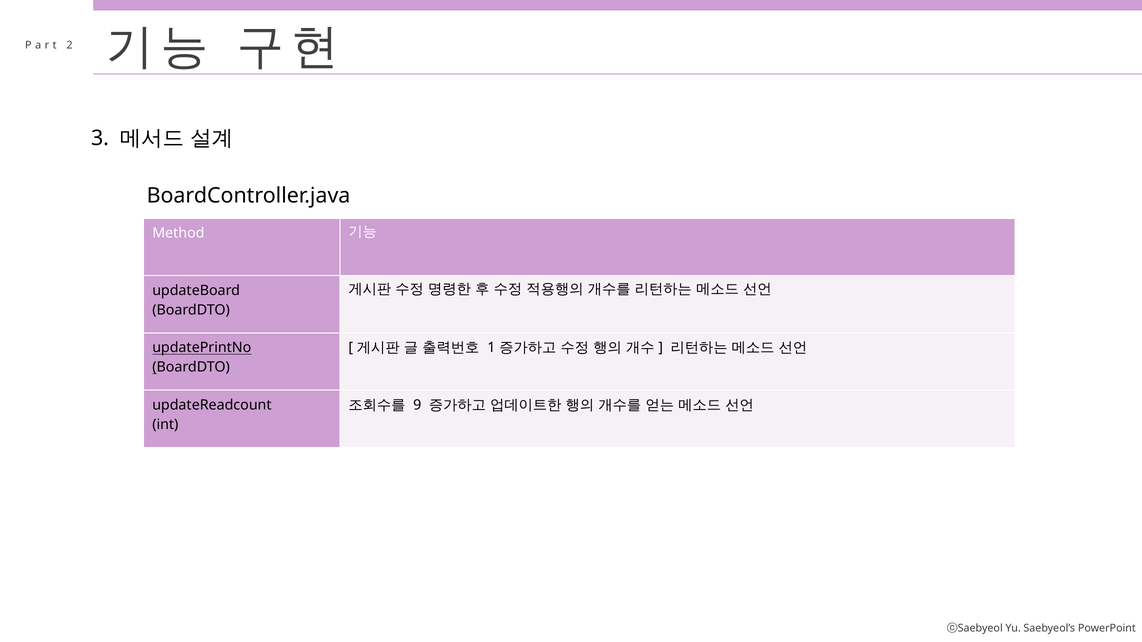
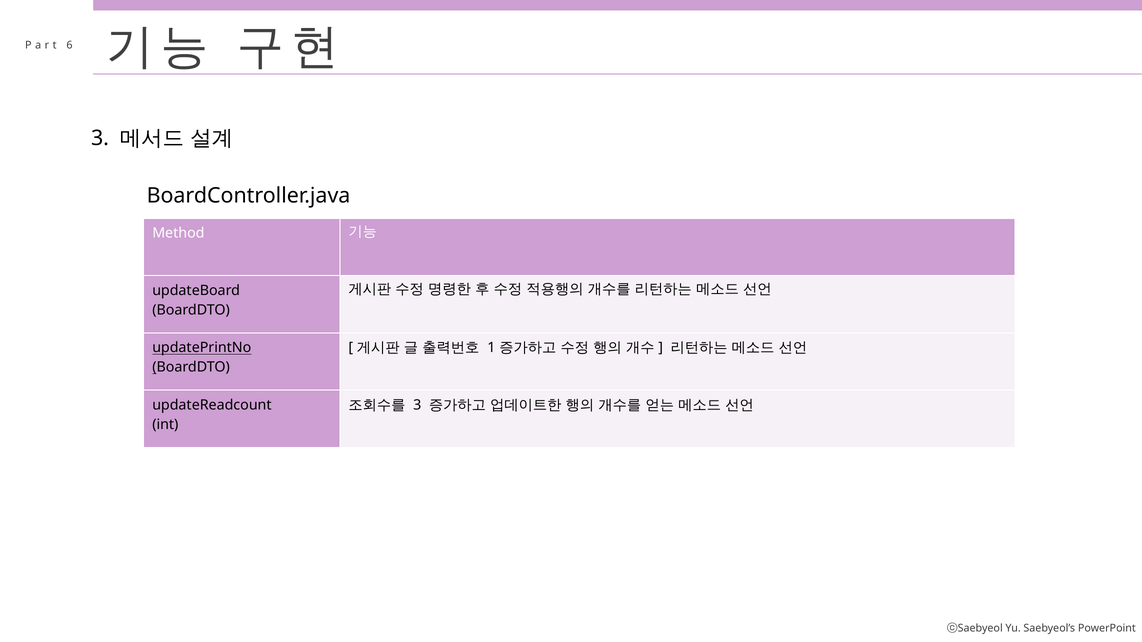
2: 2 -> 6 (69, 45)
9: 9 -> 3 (417, 405)
